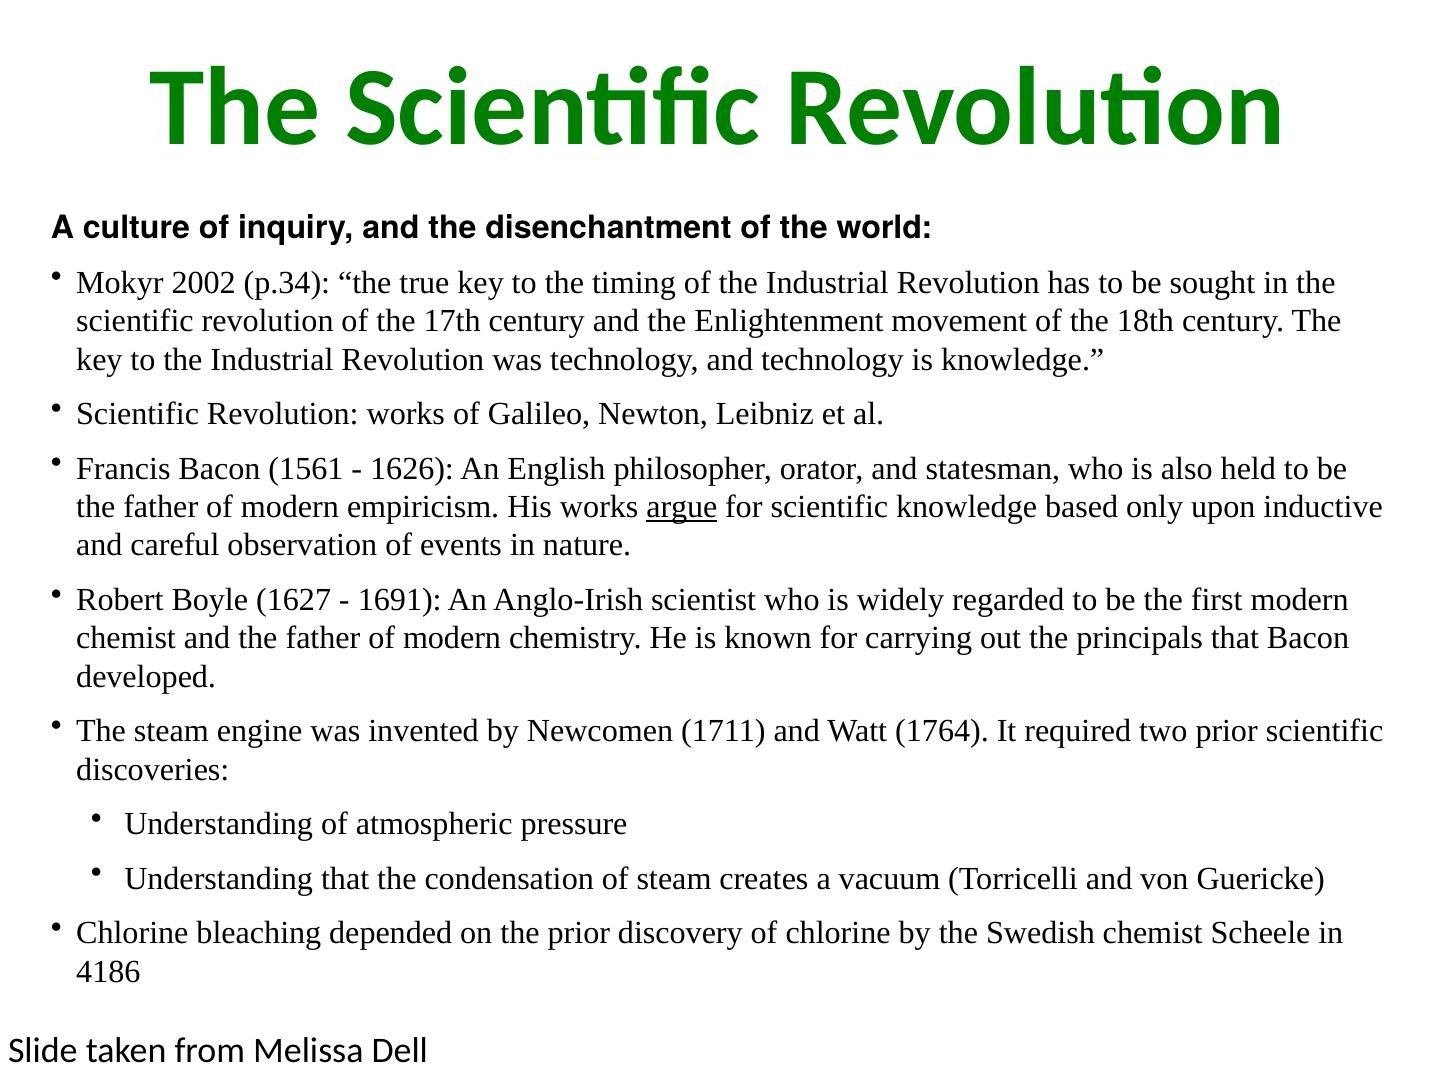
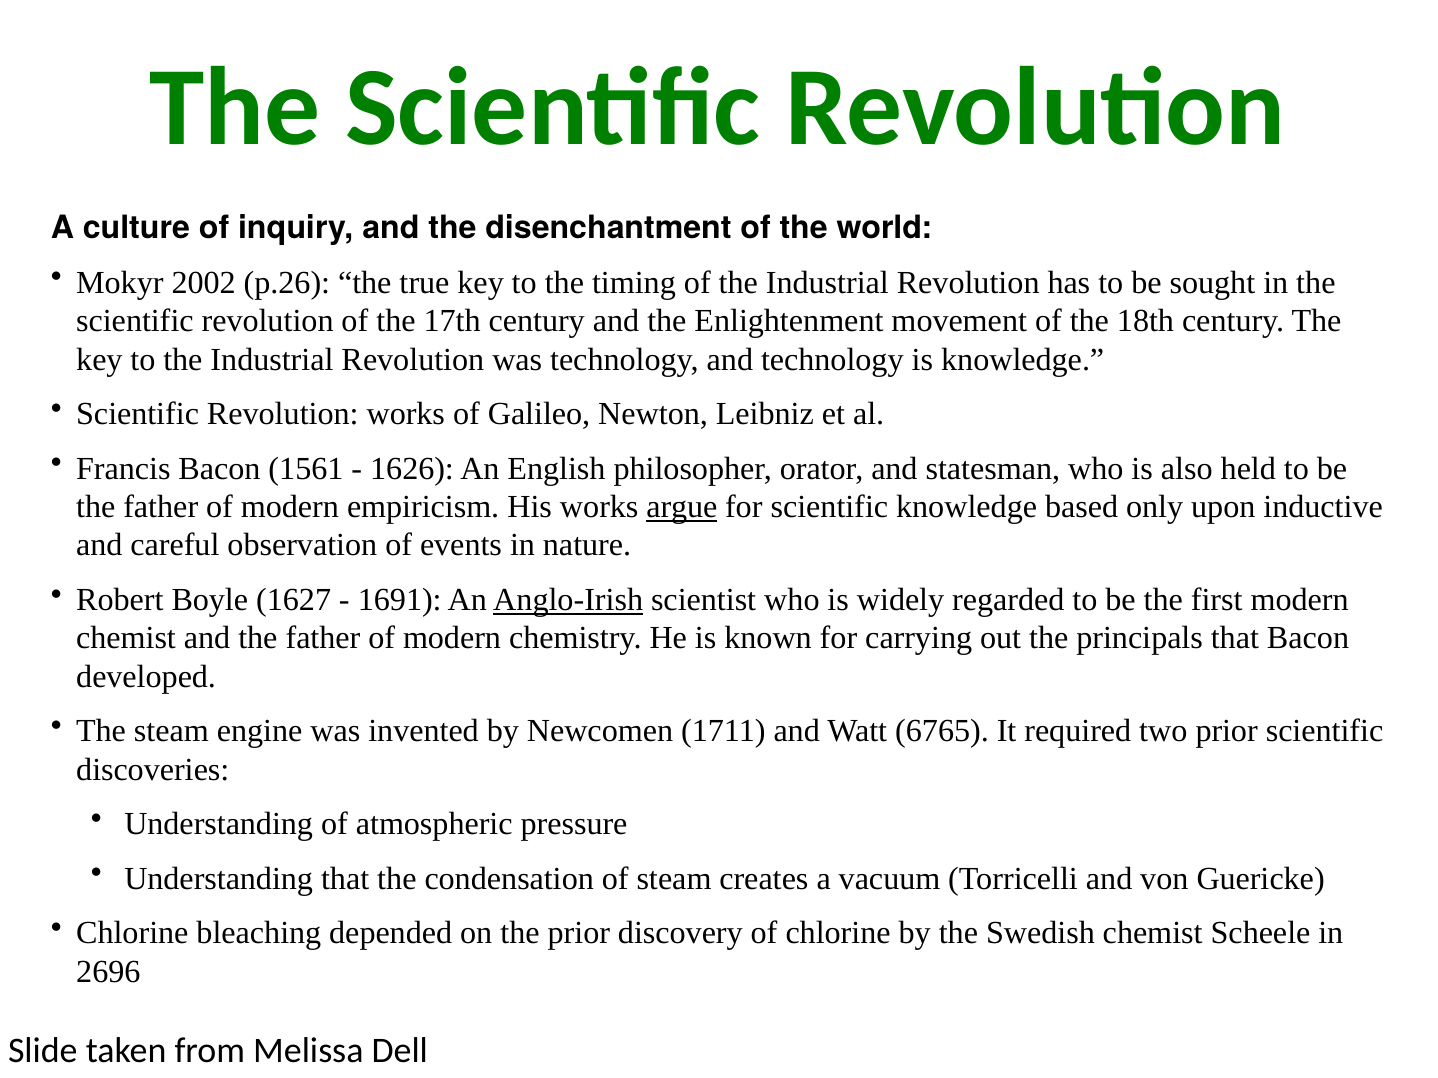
p.34: p.34 -> p.26 (287, 283)
Anglo-Irish underline: none -> present (568, 600)
1764: 1764 -> 6765 (942, 732)
4186: 4186 -> 2696 (108, 972)
